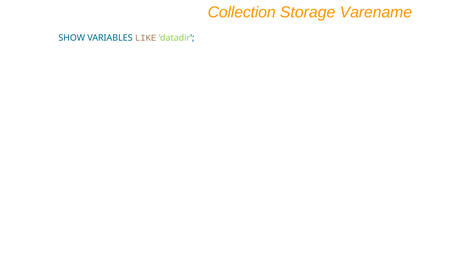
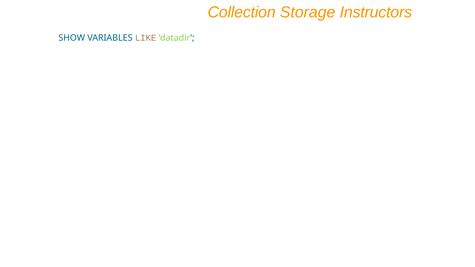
Varename: Varename -> Instructors (376, 12)
